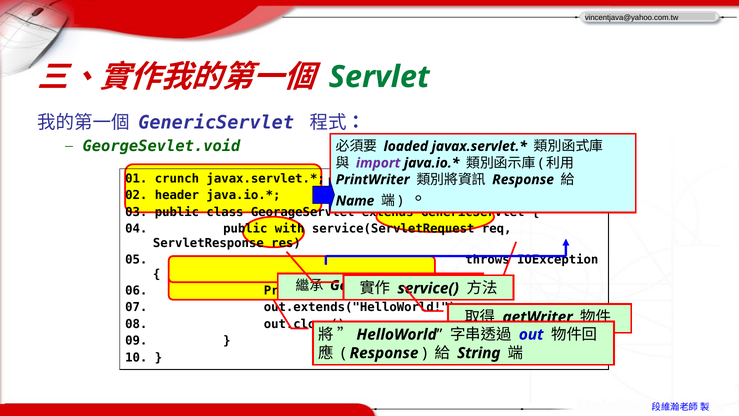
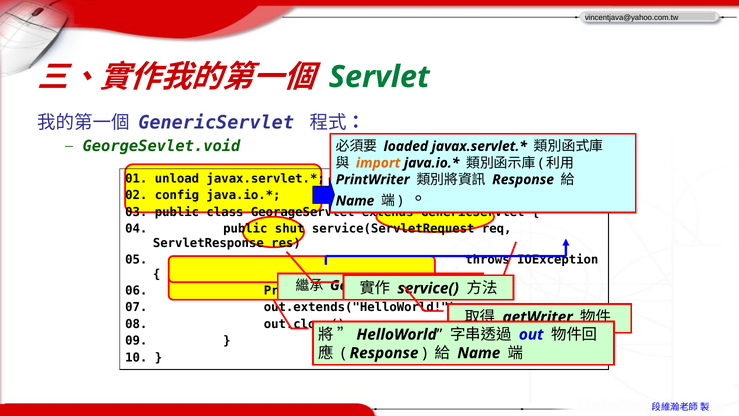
import colour: purple -> orange (378, 163)
crunch: crunch -> unload (177, 179)
header: header -> config (177, 195)
with: with -> shut (290, 229)
String: String -> Name (479, 353)
